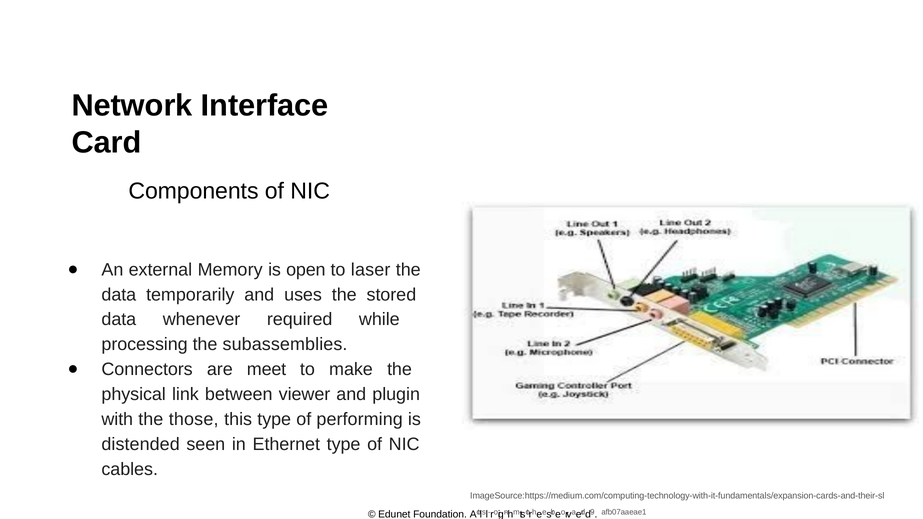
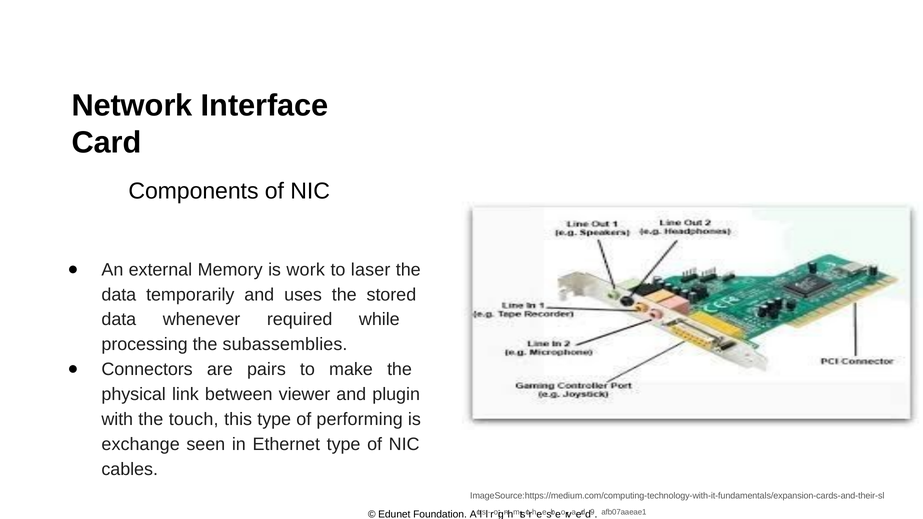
open: open -> work (306, 270)
meet: meet -> pairs (266, 370)
those: those -> touch (194, 420)
distended: distended -> exchange (141, 444)
